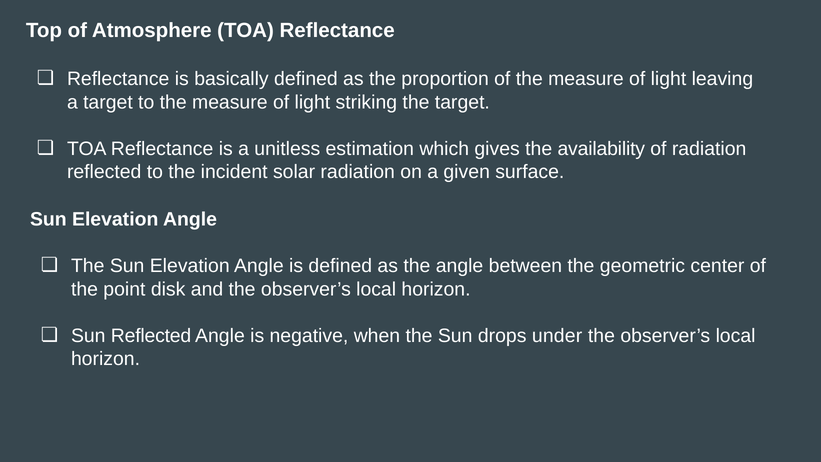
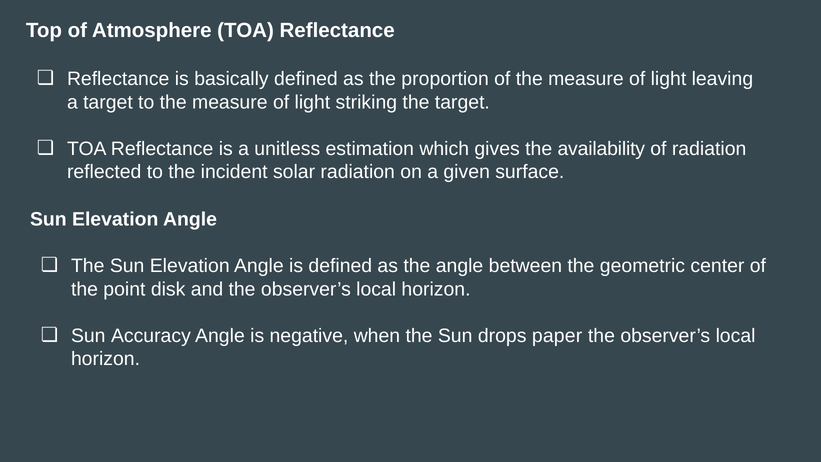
Sun Reflected: Reflected -> Accuracy (151, 336)
under: under -> paper (557, 336)
